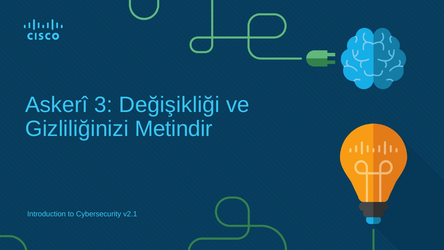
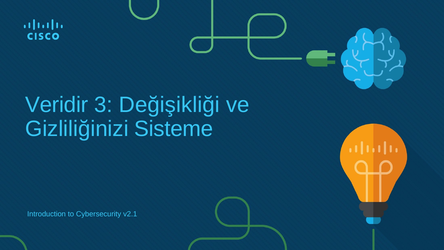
Askerî: Askerî -> Veridir (57, 105)
Metindir: Metindir -> Sisteme (174, 129)
